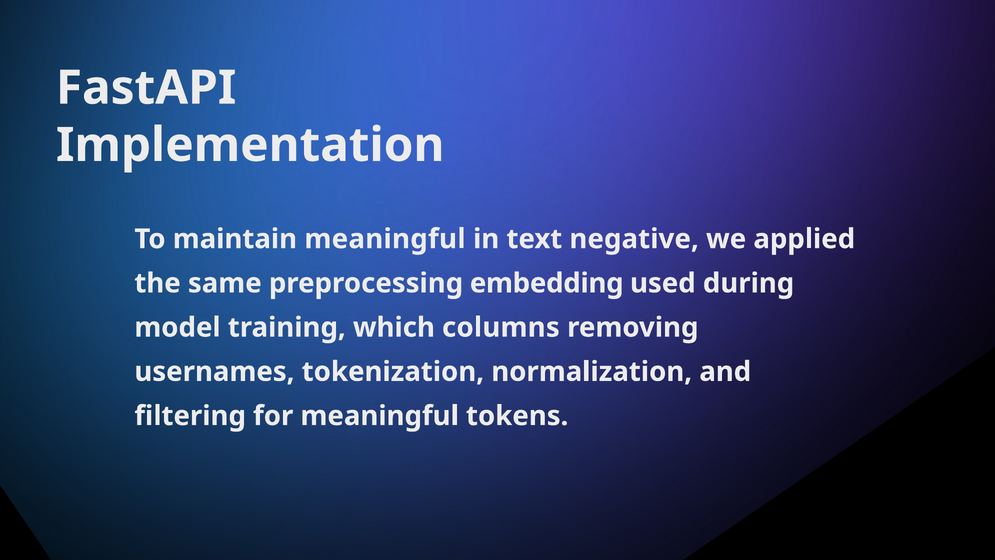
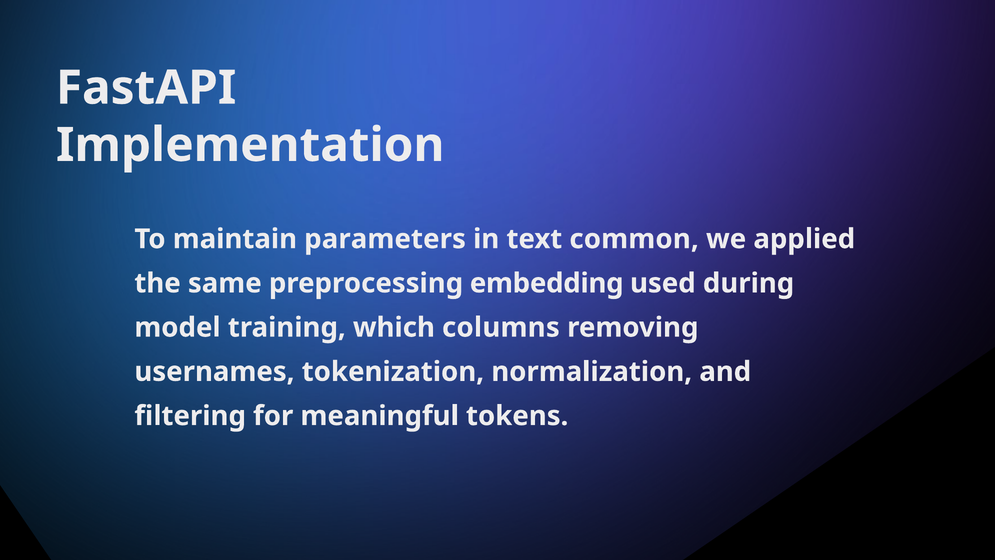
maintain meaningful: meaningful -> parameters (385, 239)
negative: negative -> common (634, 239)
